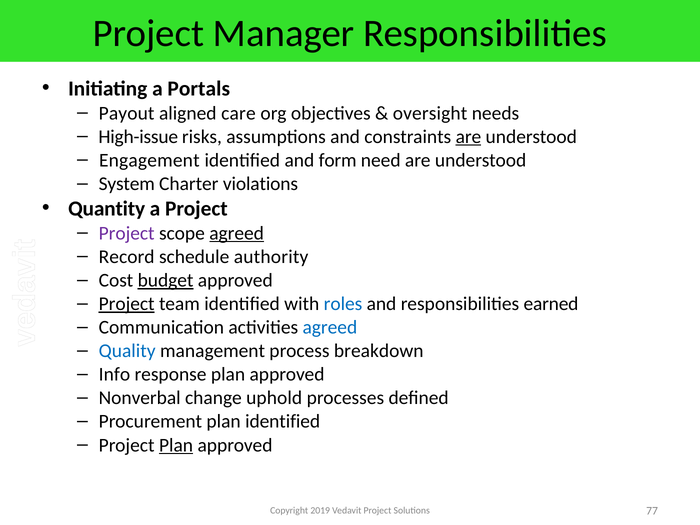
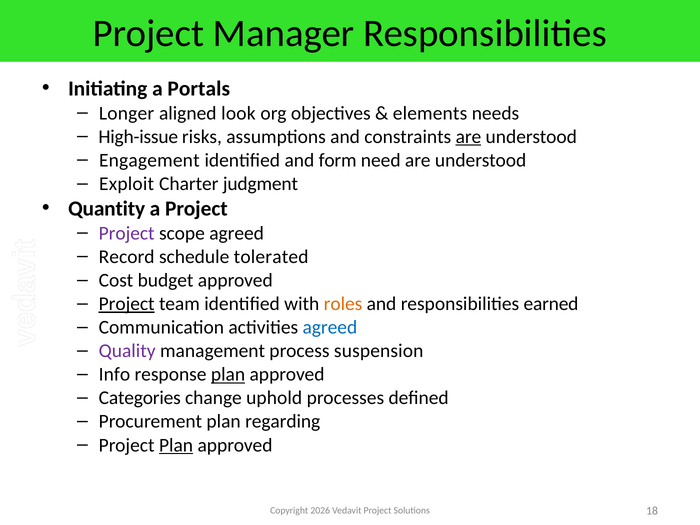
Payout: Payout -> Longer (127, 113)
care: care -> look (238, 113)
oversight: oversight -> elements (430, 113)
System: System -> Exploit (127, 184)
violations: violations -> judgment (260, 184)
agreed underline: present -> none (237, 233)
authority: authority -> tolerated (271, 257)
budget underline: present -> none (166, 280)
roles colour: blue -> orange (343, 304)
Quality colour: blue -> purple (127, 351)
breakdown: breakdown -> suspension (379, 351)
plan underline: none -> present (228, 374)
Nonverbal: Nonverbal -> Categories (140, 398)
plan identified: identified -> regarding (283, 422)
2019: 2019 -> 2026 (320, 511)
77: 77 -> 18 (652, 511)
